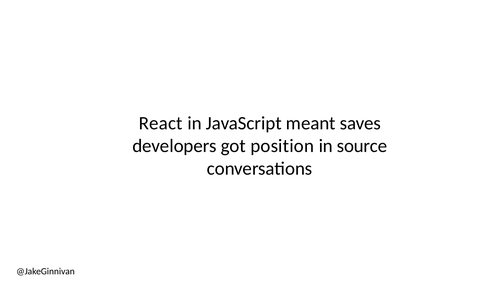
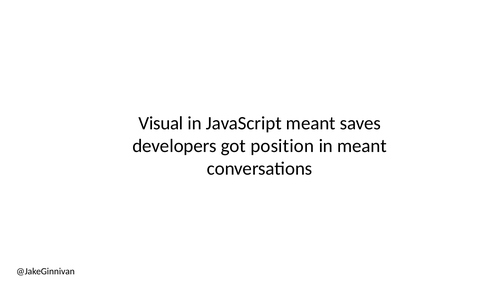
React: React -> Visual (161, 123)
in source: source -> meant (362, 146)
